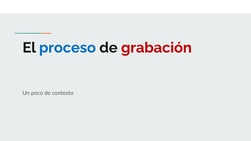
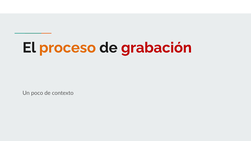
proceso colour: blue -> orange (67, 48)
